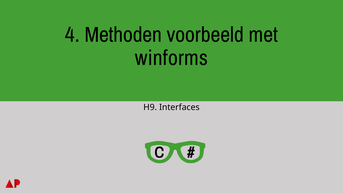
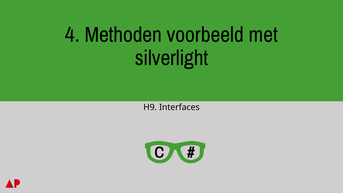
winforms: winforms -> silverlight (172, 58)
